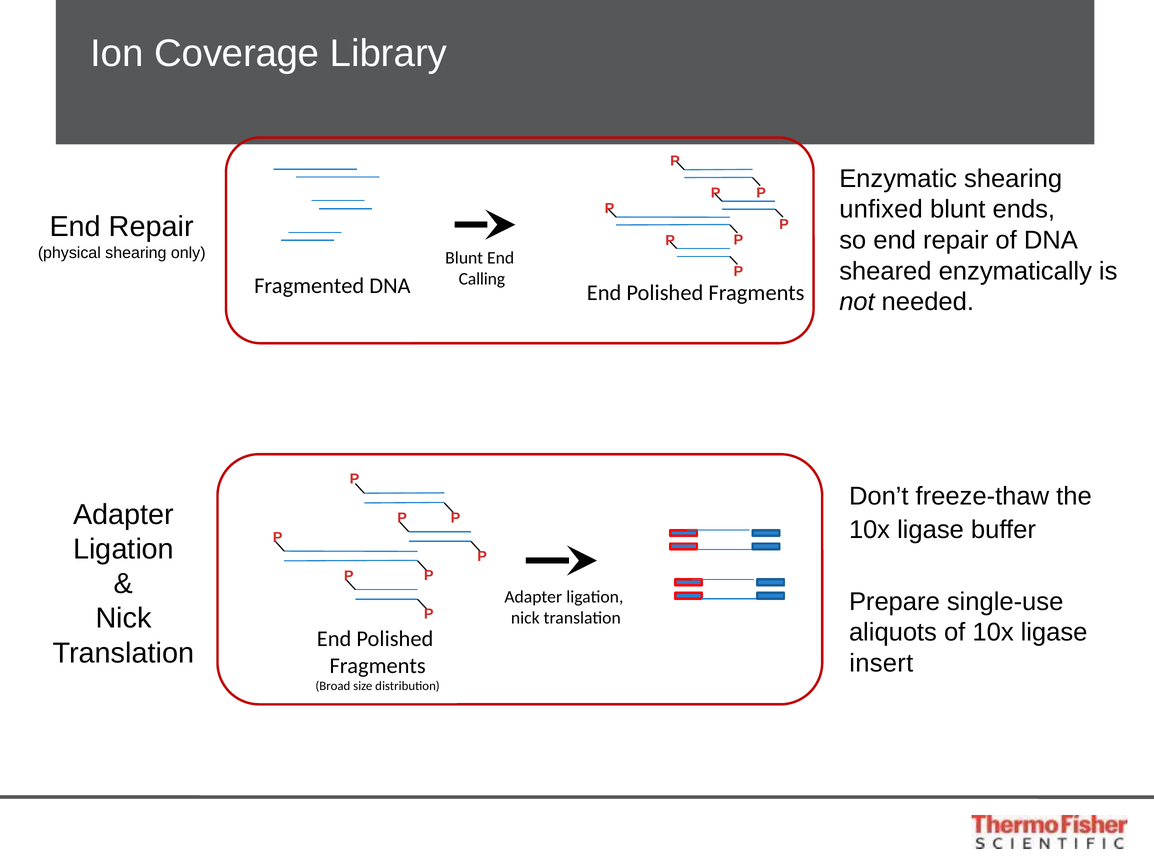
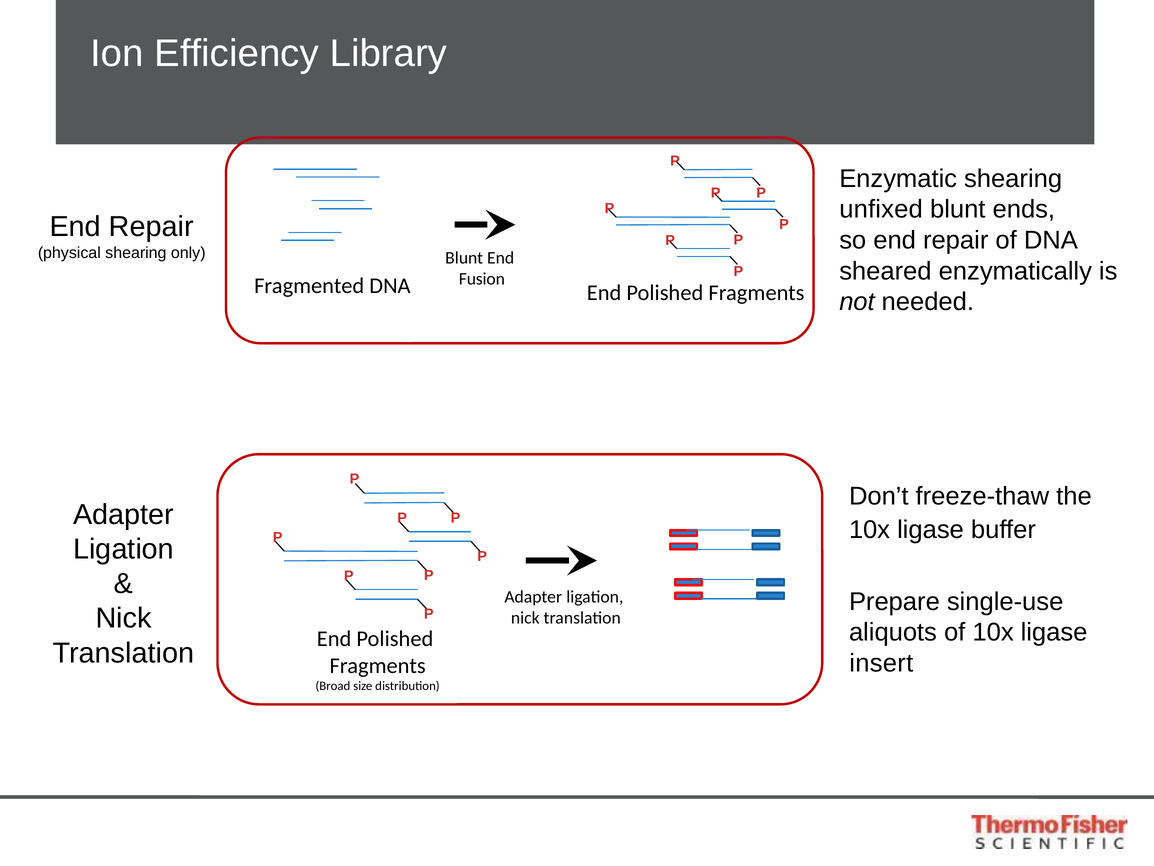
Coverage: Coverage -> Efficiency (237, 53)
Calling: Calling -> Fusion (482, 279)
